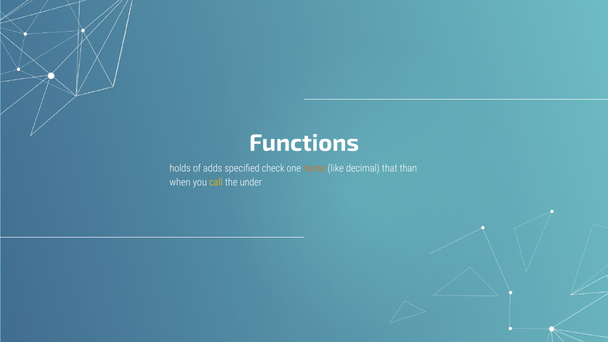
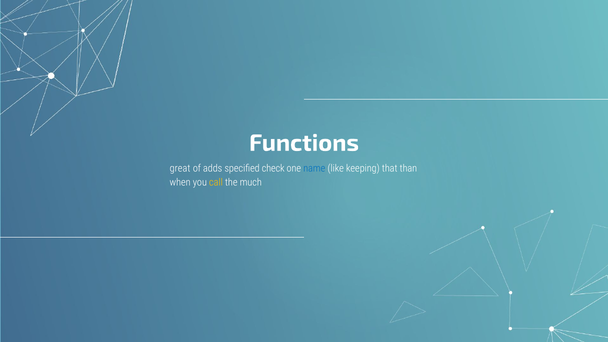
holds: holds -> great (180, 169)
name colour: orange -> blue (314, 169)
decimal: decimal -> keeping (363, 169)
under: under -> much (251, 183)
